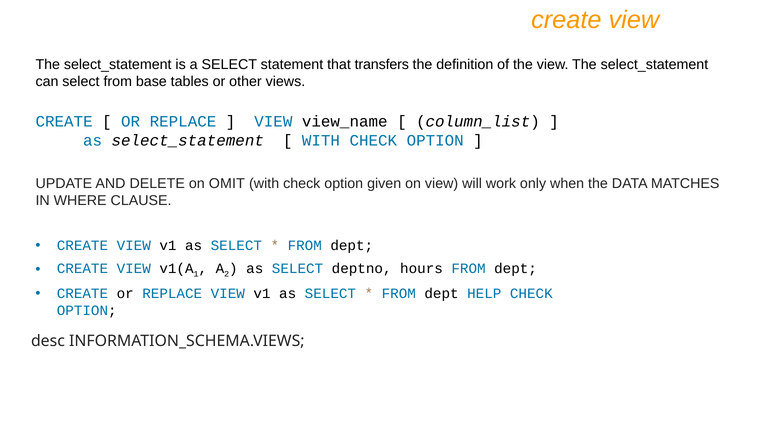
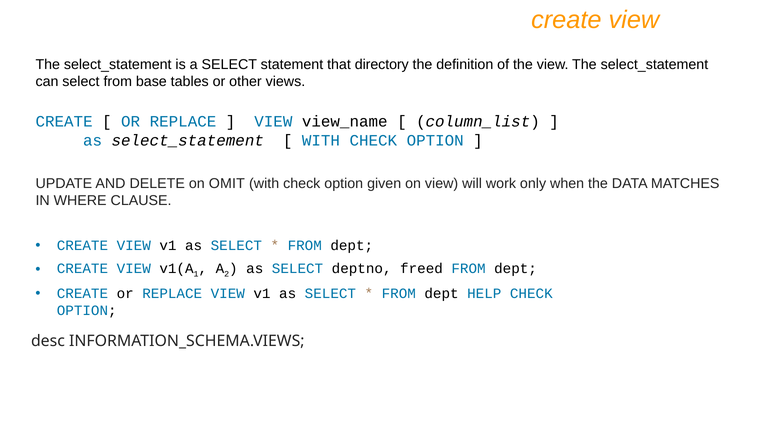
transfers: transfers -> directory (382, 65)
hours: hours -> freed (421, 269)
